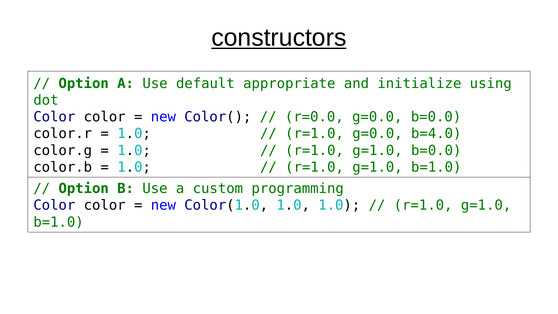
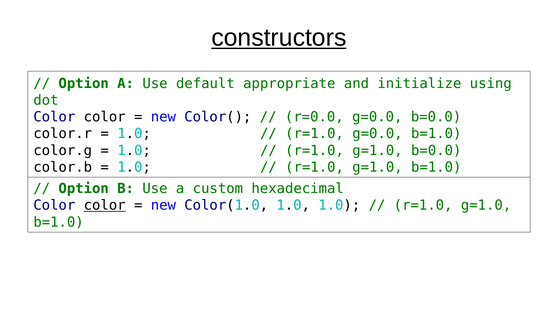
g=0.0 b=4.0: b=4.0 -> b=1.0 (436, 134)
programming: programming -> hexadecimal (298, 189)
color underline: none -> present (105, 205)
